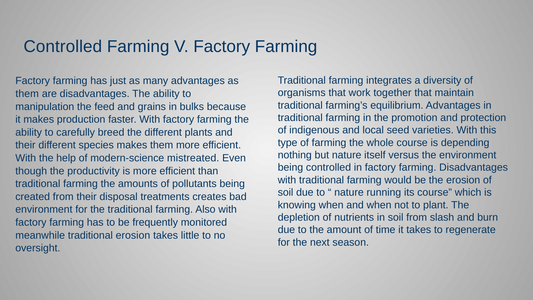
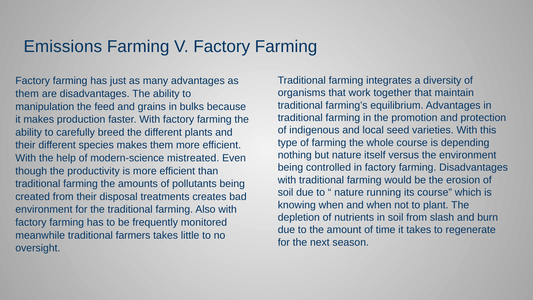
Controlled: Controlled -> Emissions (63, 46)
traditional erosion: erosion -> farmers (133, 235)
